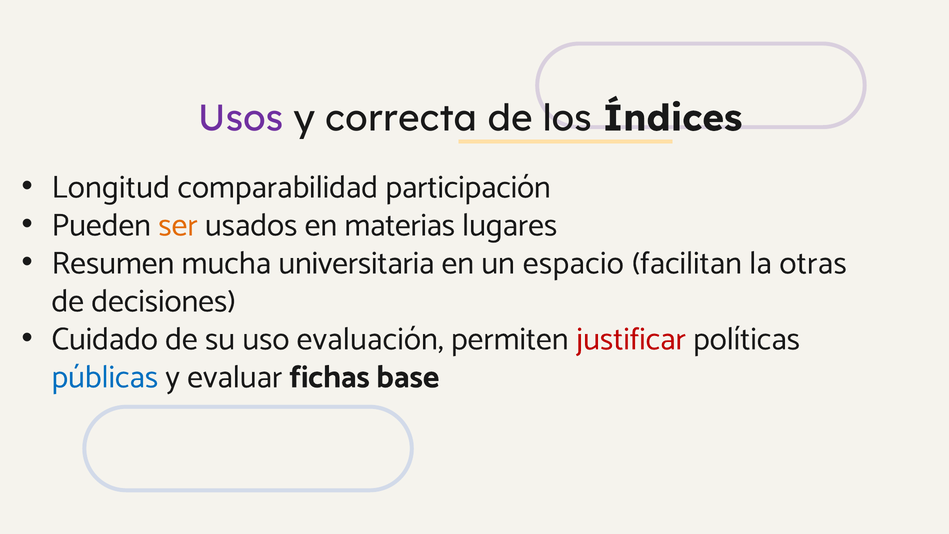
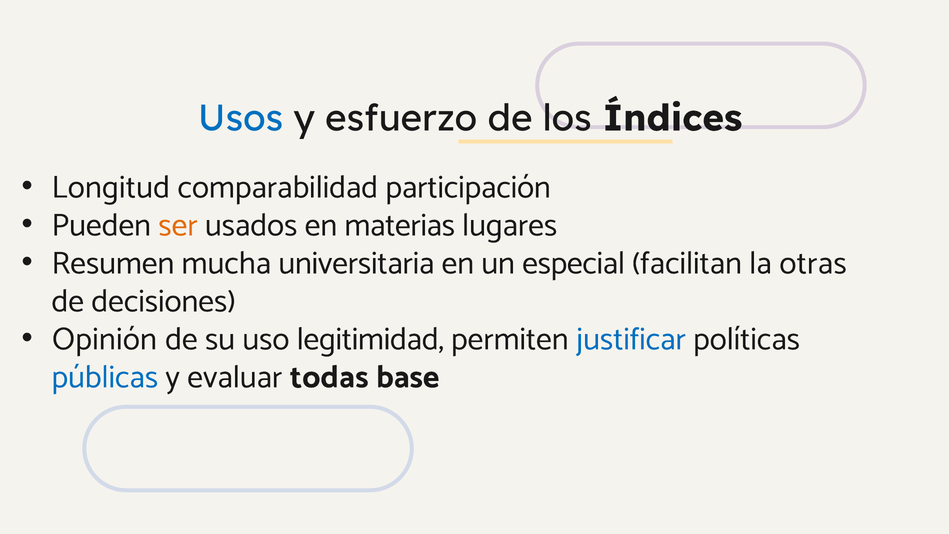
Usos colour: purple -> blue (241, 118)
correcta: correcta -> esfuerzo (401, 118)
espacio: espacio -> especial (574, 263)
Cuidado: Cuidado -> Opinión (104, 339)
evaluación: evaluación -> legitimidad (370, 339)
justificar colour: red -> blue (631, 339)
fichas: fichas -> todas (329, 377)
